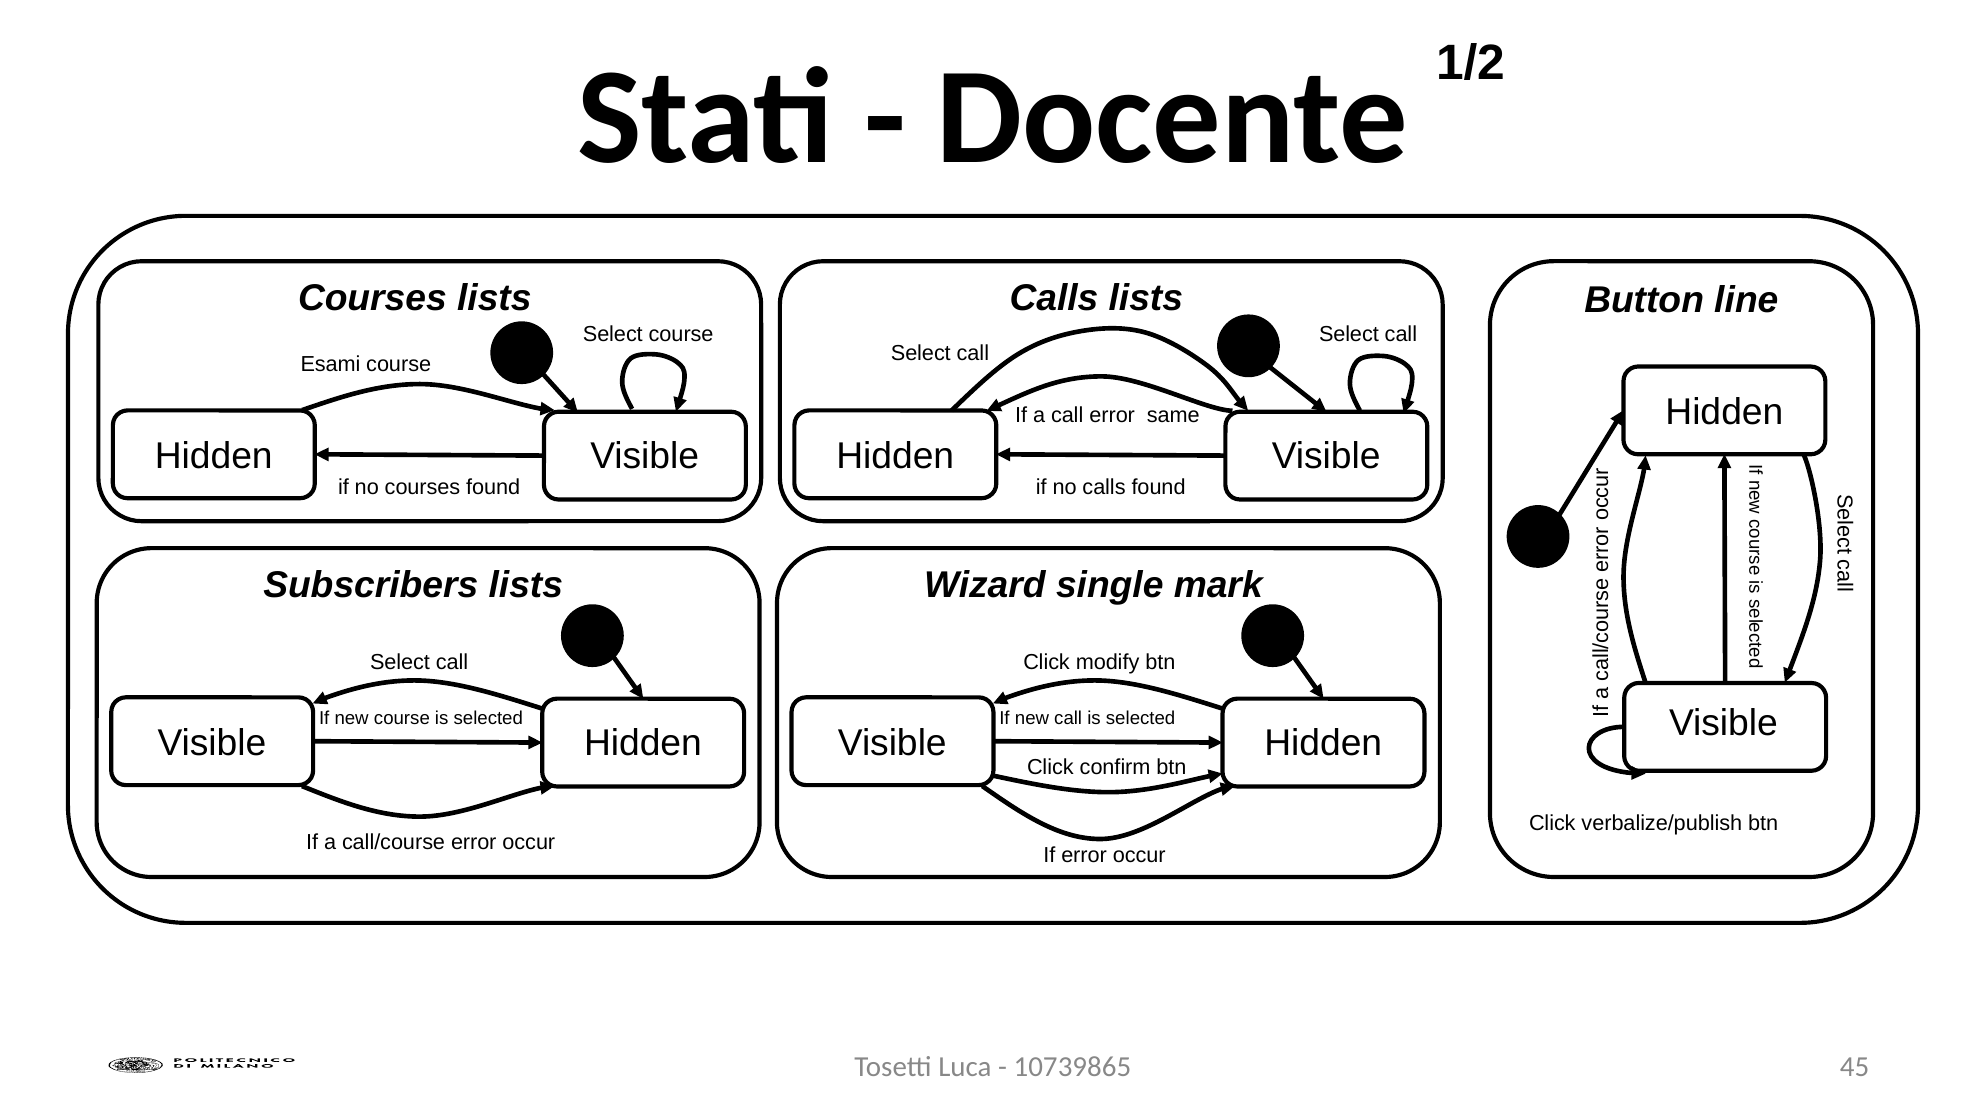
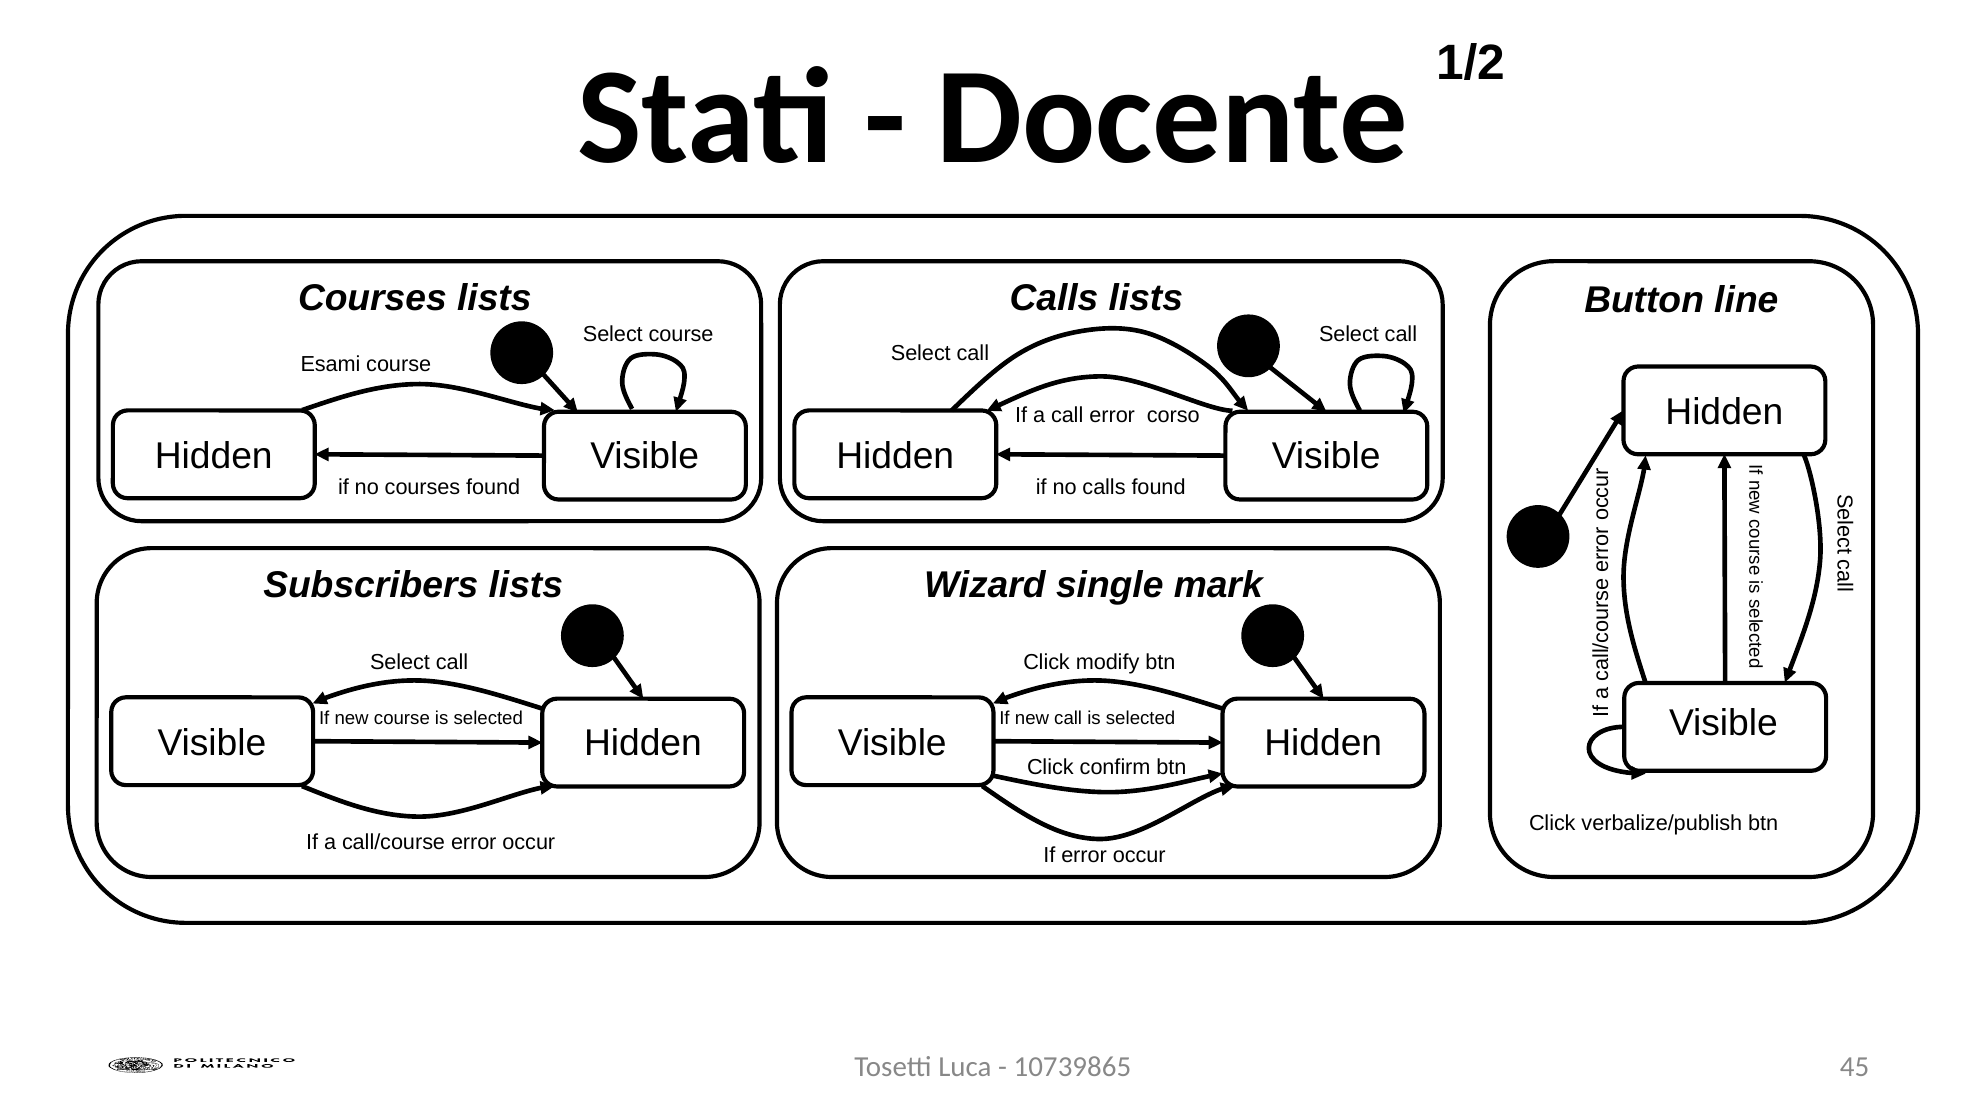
same: same -> corso (1173, 415)
